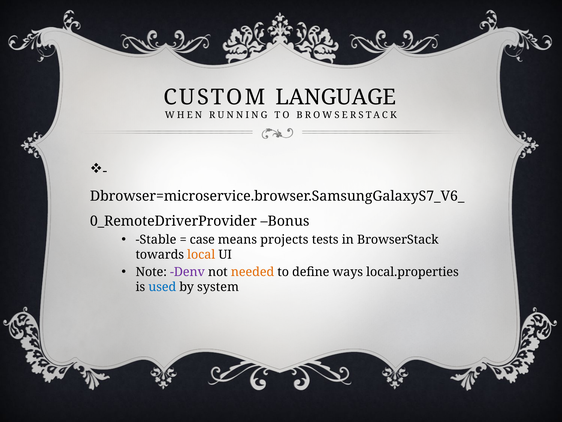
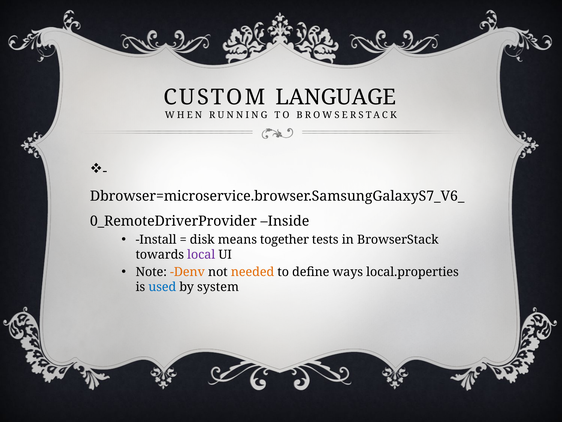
Bonus: Bonus -> Inside (285, 221)
Stable: Stable -> Install (156, 239)
case: case -> disk (202, 239)
projects: projects -> together (284, 239)
local colour: orange -> purple (201, 254)
Denv colour: purple -> orange (187, 272)
